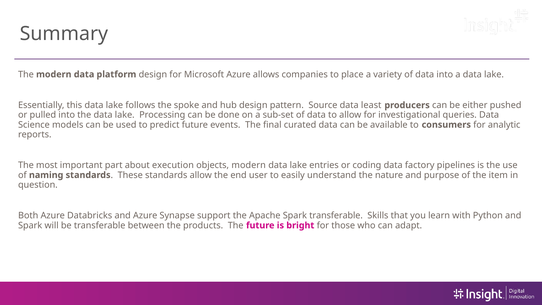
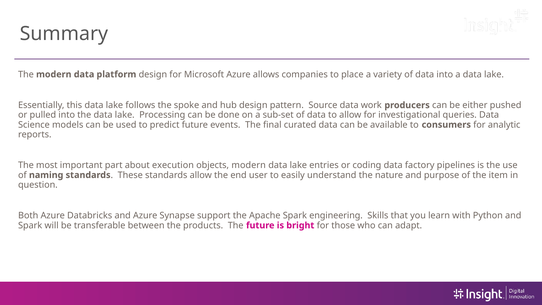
least: least -> work (371, 105)
Spark transferable: transferable -> engineering (336, 216)
